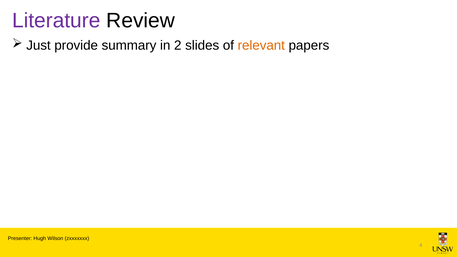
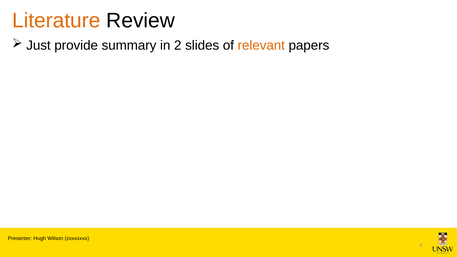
Literature colour: purple -> orange (56, 21)
